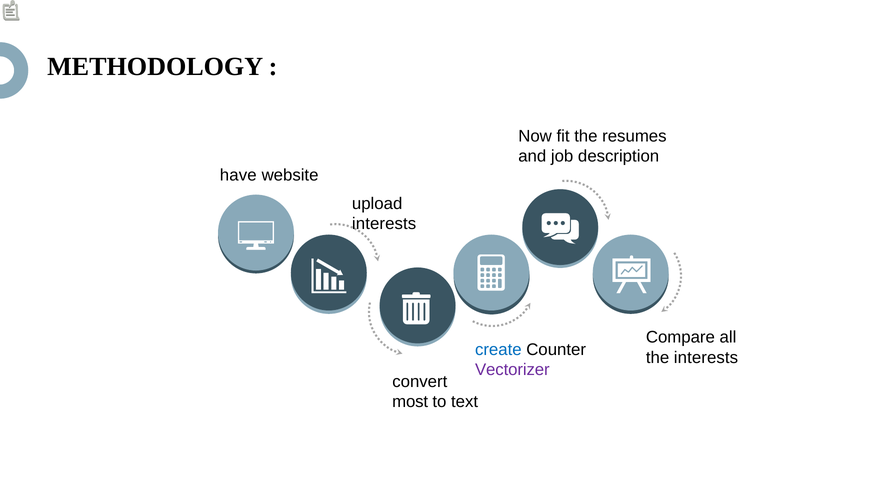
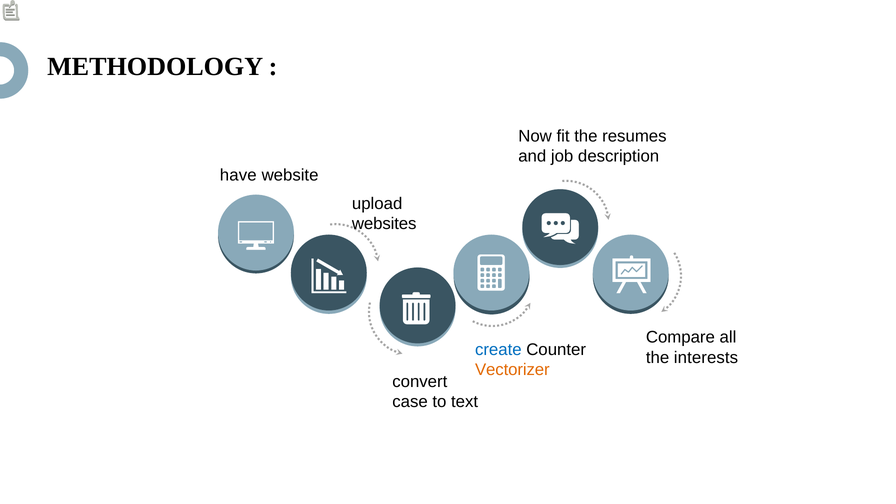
interests: interests -> websites (384, 224)
Vectorizer colour: purple -> orange (512, 370)
most: most -> case (410, 402)
